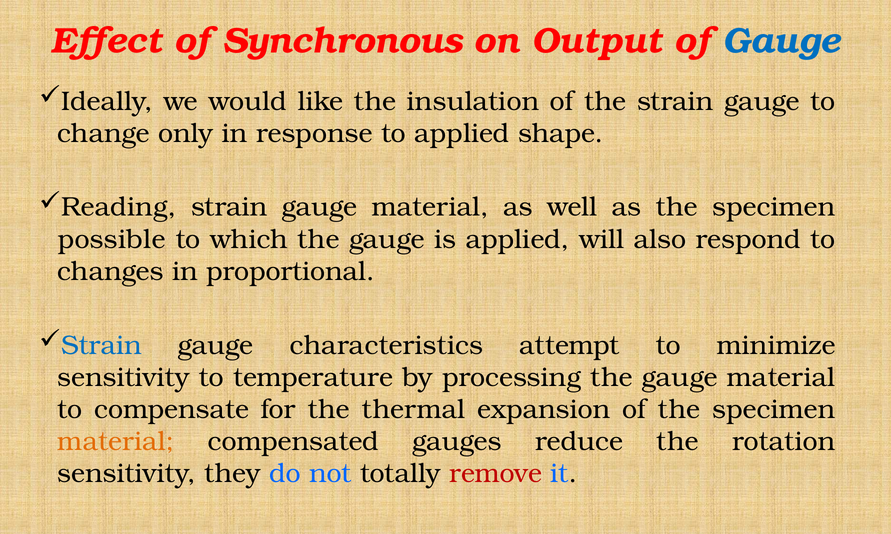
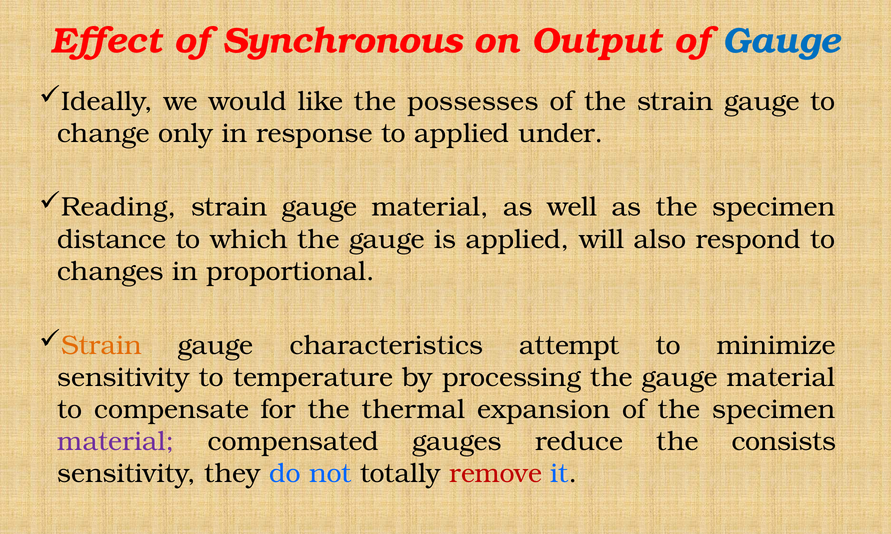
insulation: insulation -> possesses (473, 101)
shape: shape -> under (561, 133)
possible: possible -> distance (112, 239)
Strain colour: blue -> orange (101, 346)
material colour: orange -> purple (116, 442)
rotation: rotation -> consists (784, 442)
